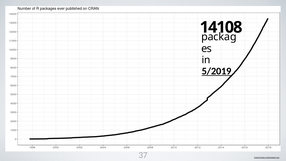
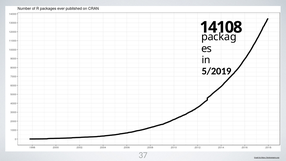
5/2019 underline: present -> none (216, 71)
